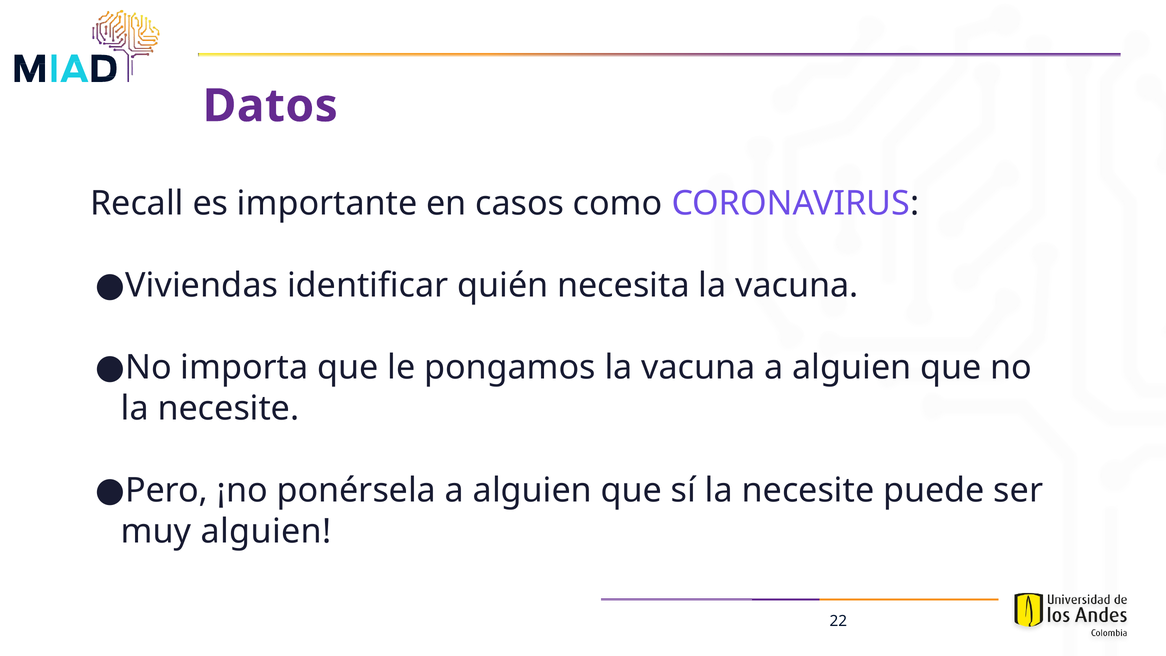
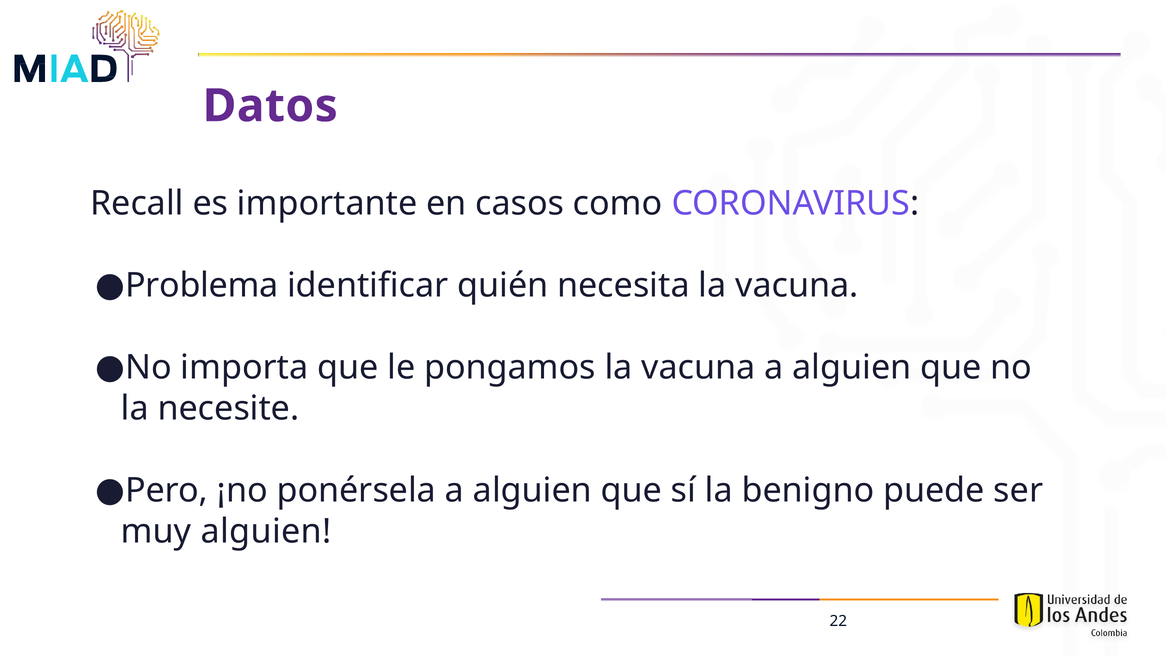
Viviendas: Viviendas -> Problema (202, 285)
sí la necesite: necesite -> benigno (808, 490)
